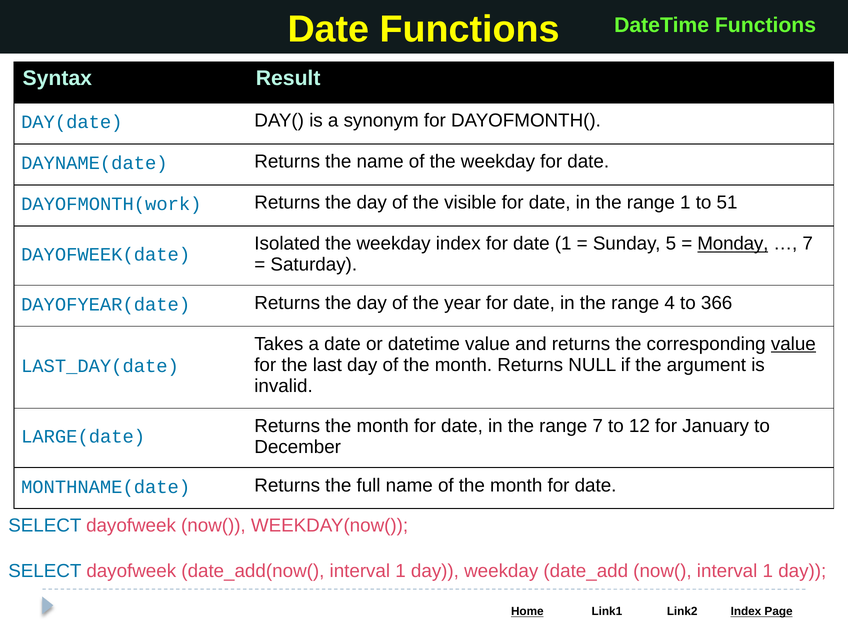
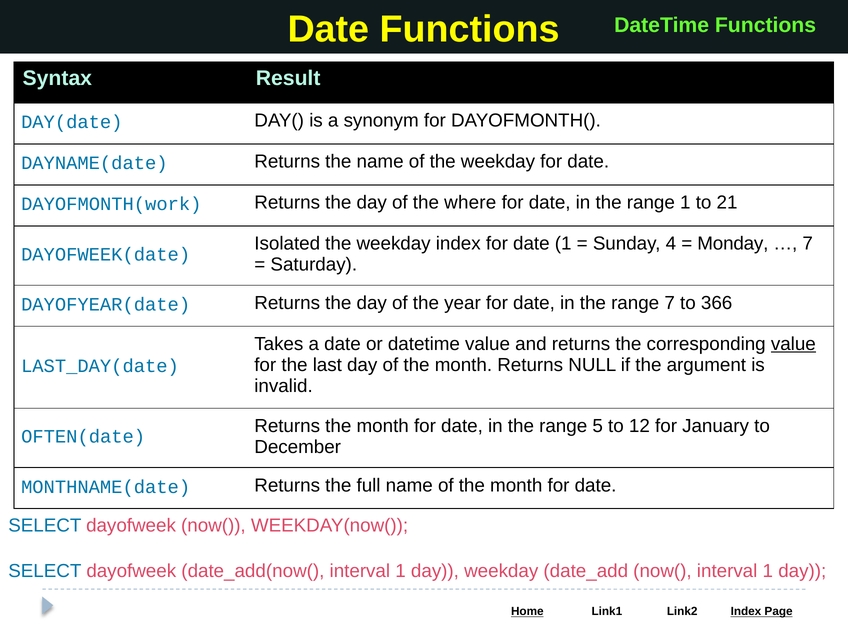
visible: visible -> where (470, 203)
51: 51 -> 21 (727, 203)
5: 5 -> 4 (671, 244)
Monday underline: present -> none (733, 244)
range 4: 4 -> 7 (670, 303)
range 7: 7 -> 5 (598, 426)
LARGE(date: LARGE(date -> OFTEN(date (83, 437)
